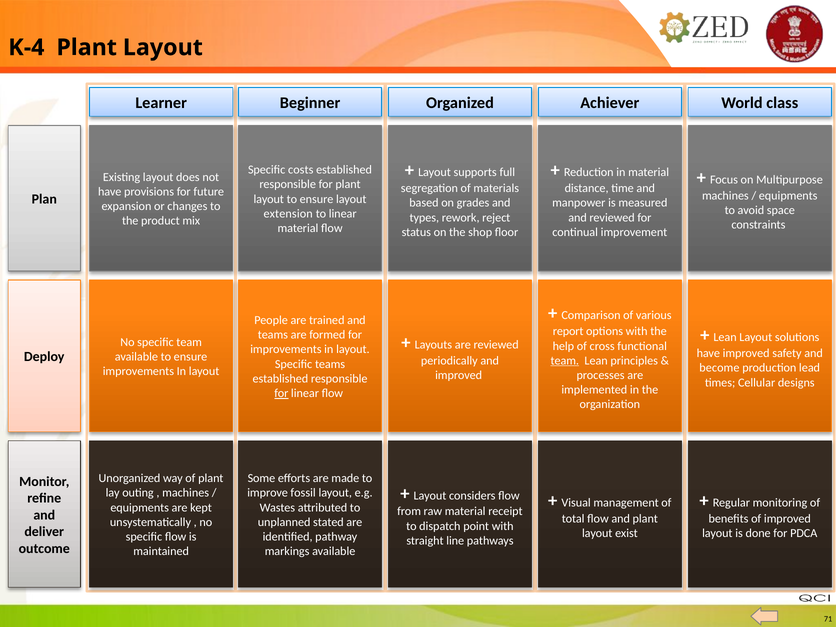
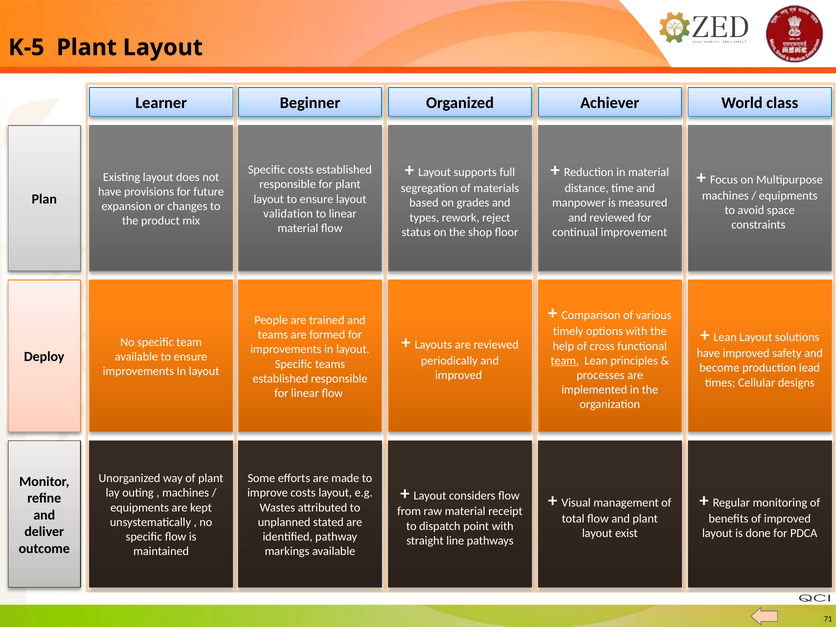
K-4: K-4 -> K-5 (26, 47)
extension: extension -> validation (288, 214)
report: report -> timely (568, 331)
for underline: present -> none (281, 393)
improve fossil: fossil -> costs (303, 493)
